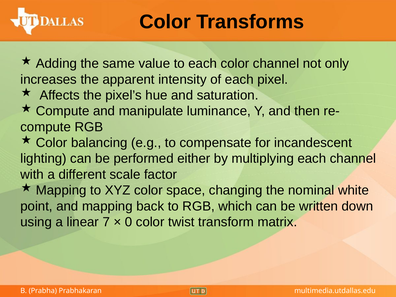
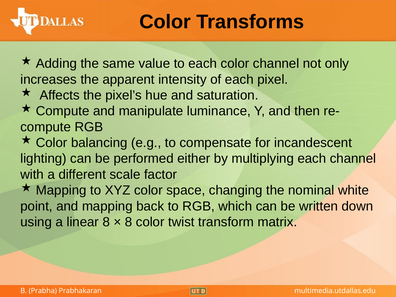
linear 7: 7 -> 8 (106, 222)
0: 0 -> 8 (129, 222)
